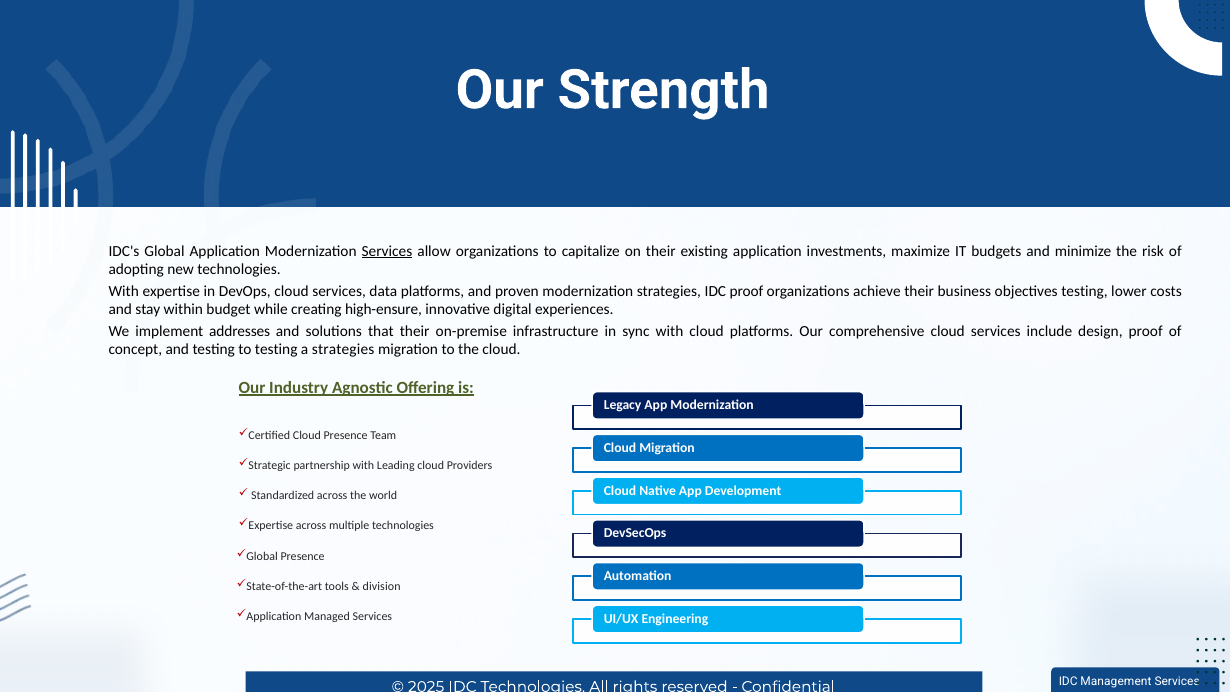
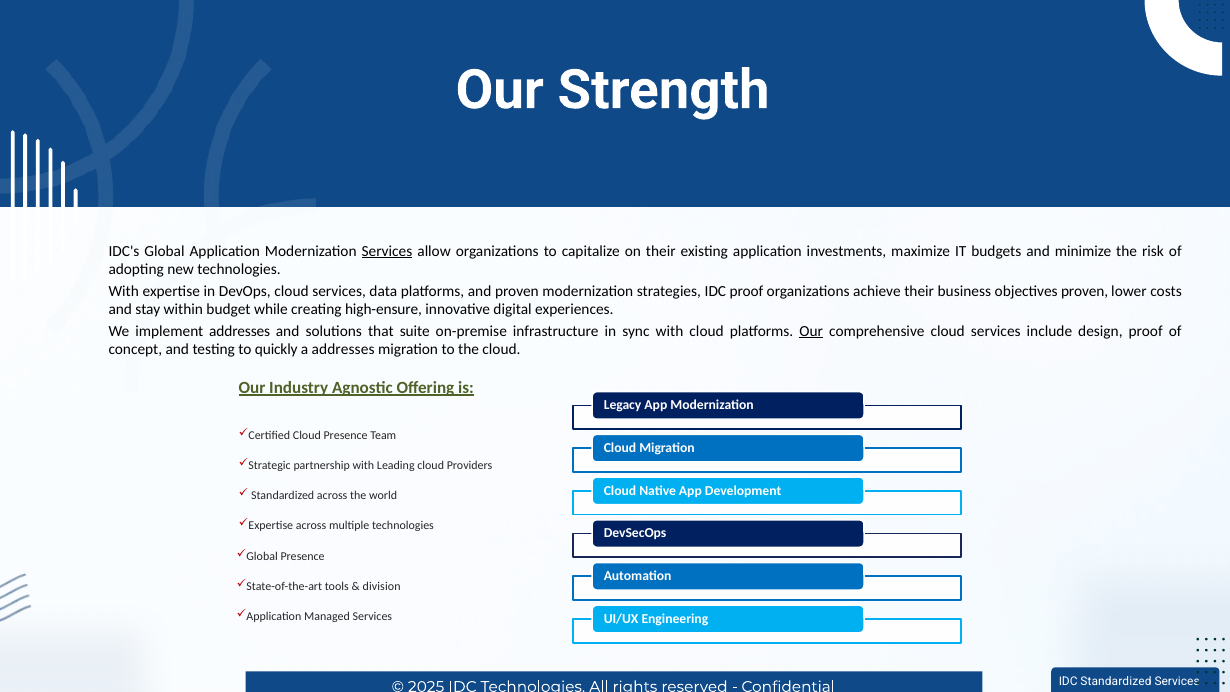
objectives testing: testing -> proven (1085, 291)
that their: their -> suite (415, 331)
Our underline: none -> present (811, 331)
to testing: testing -> quickly (276, 350)
a strategies: strategies -> addresses (343, 350)
IDC Management: Management -> Standardized (1116, 681)
